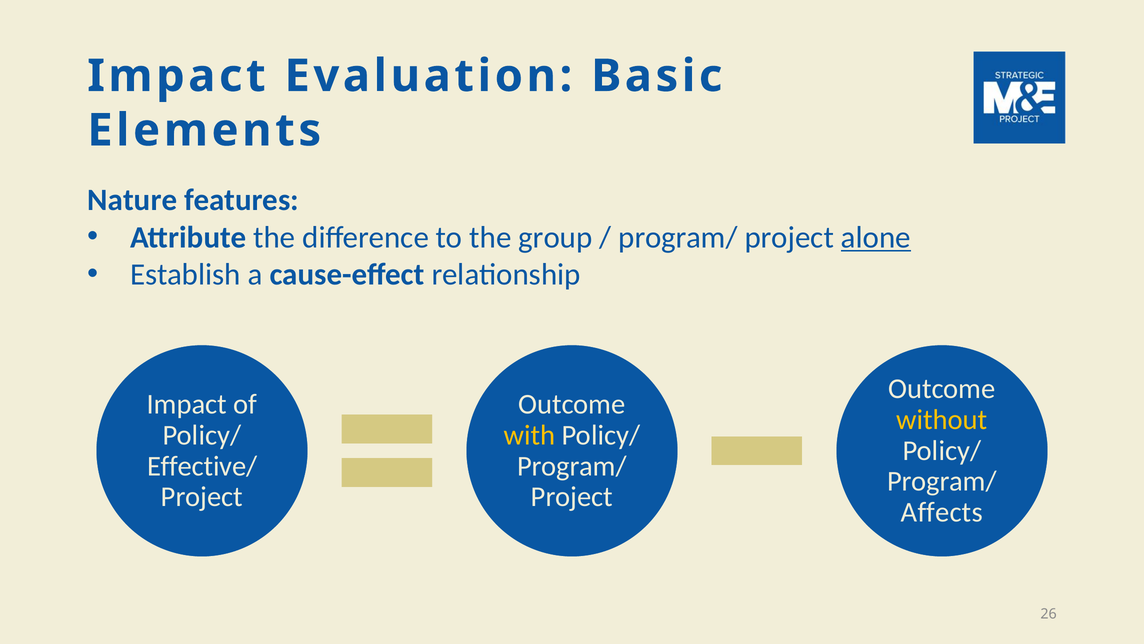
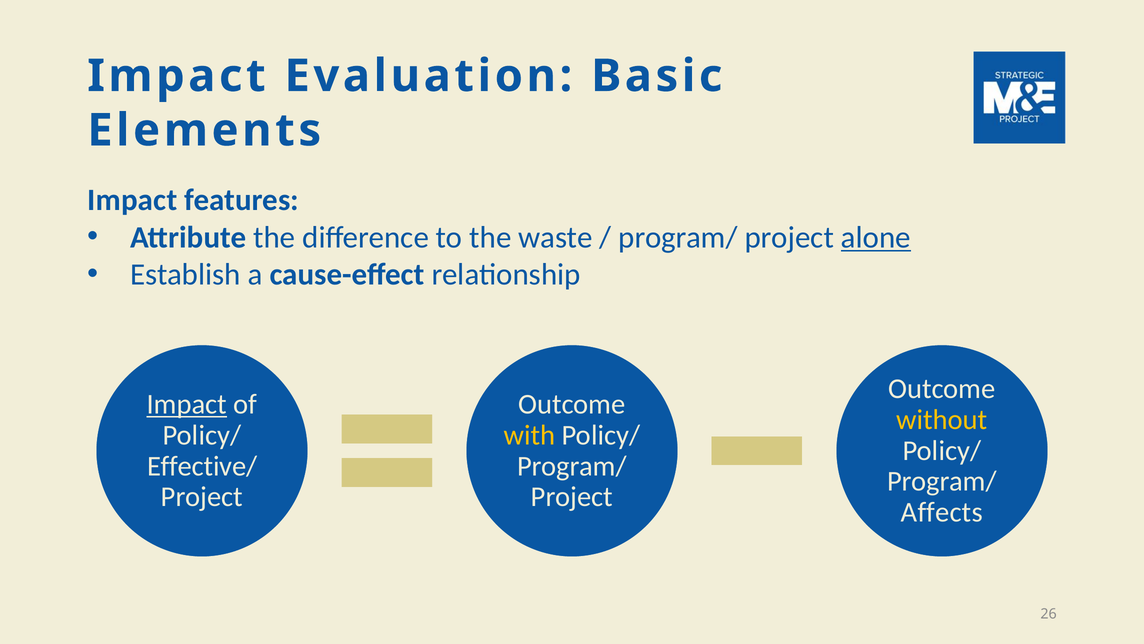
Nature: Nature -> Impact (132, 200)
group: group -> waste (556, 237)
Impact underline: none -> present (187, 404)
